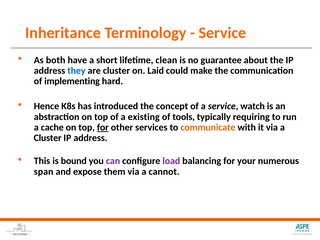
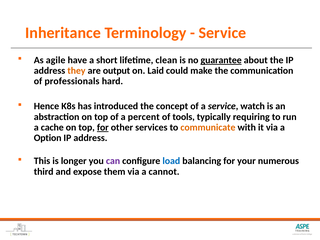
both: both -> agile (56, 60)
guarantee underline: none -> present (221, 60)
they colour: blue -> orange (76, 71)
are cluster: cluster -> output (117, 71)
implementing: implementing -> professionals (72, 81)
existing: existing -> percent (144, 117)
Cluster: Cluster -> Option (48, 138)
bound: bound -> longer (74, 161)
load colour: purple -> blue (171, 161)
span: span -> third (44, 172)
